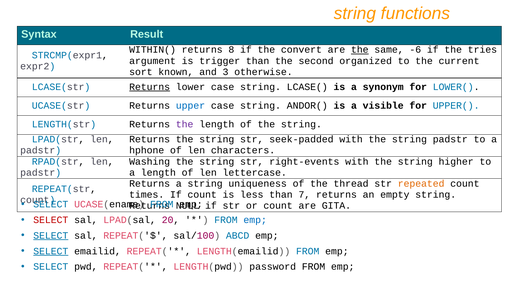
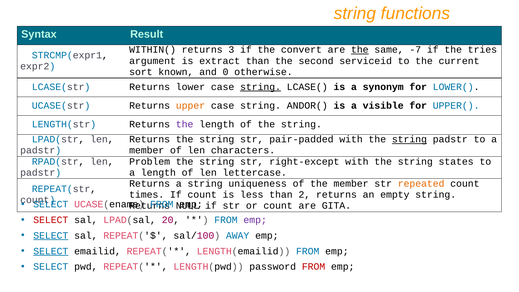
8: 8 -> 3 (231, 50)
-6: -6 -> -7 (415, 50)
trigger: trigger -> extract (220, 61)
organized: organized -> serviceid (366, 61)
3: 3 -> 0 (226, 72)
Returns underline: present -> none (150, 87)
string underline: none -> present (261, 87)
upper colour: blue -> orange (190, 106)
seek-padded: seek-padded -> pair-padded (301, 139)
string underline: none -> present (409, 139)
hphone: hphone -> member (147, 150)
Washing: Washing -> Problem (150, 161)
right-events: right-events -> right-except (304, 161)
higher: higher -> states (456, 161)
the thread: thread -> member (351, 184)
7: 7 -> 2 (304, 195)
emp colour: blue -> purple (255, 220)
ABCD: ABCD -> AWAY (238, 236)
FROM colour: black -> red (314, 267)
